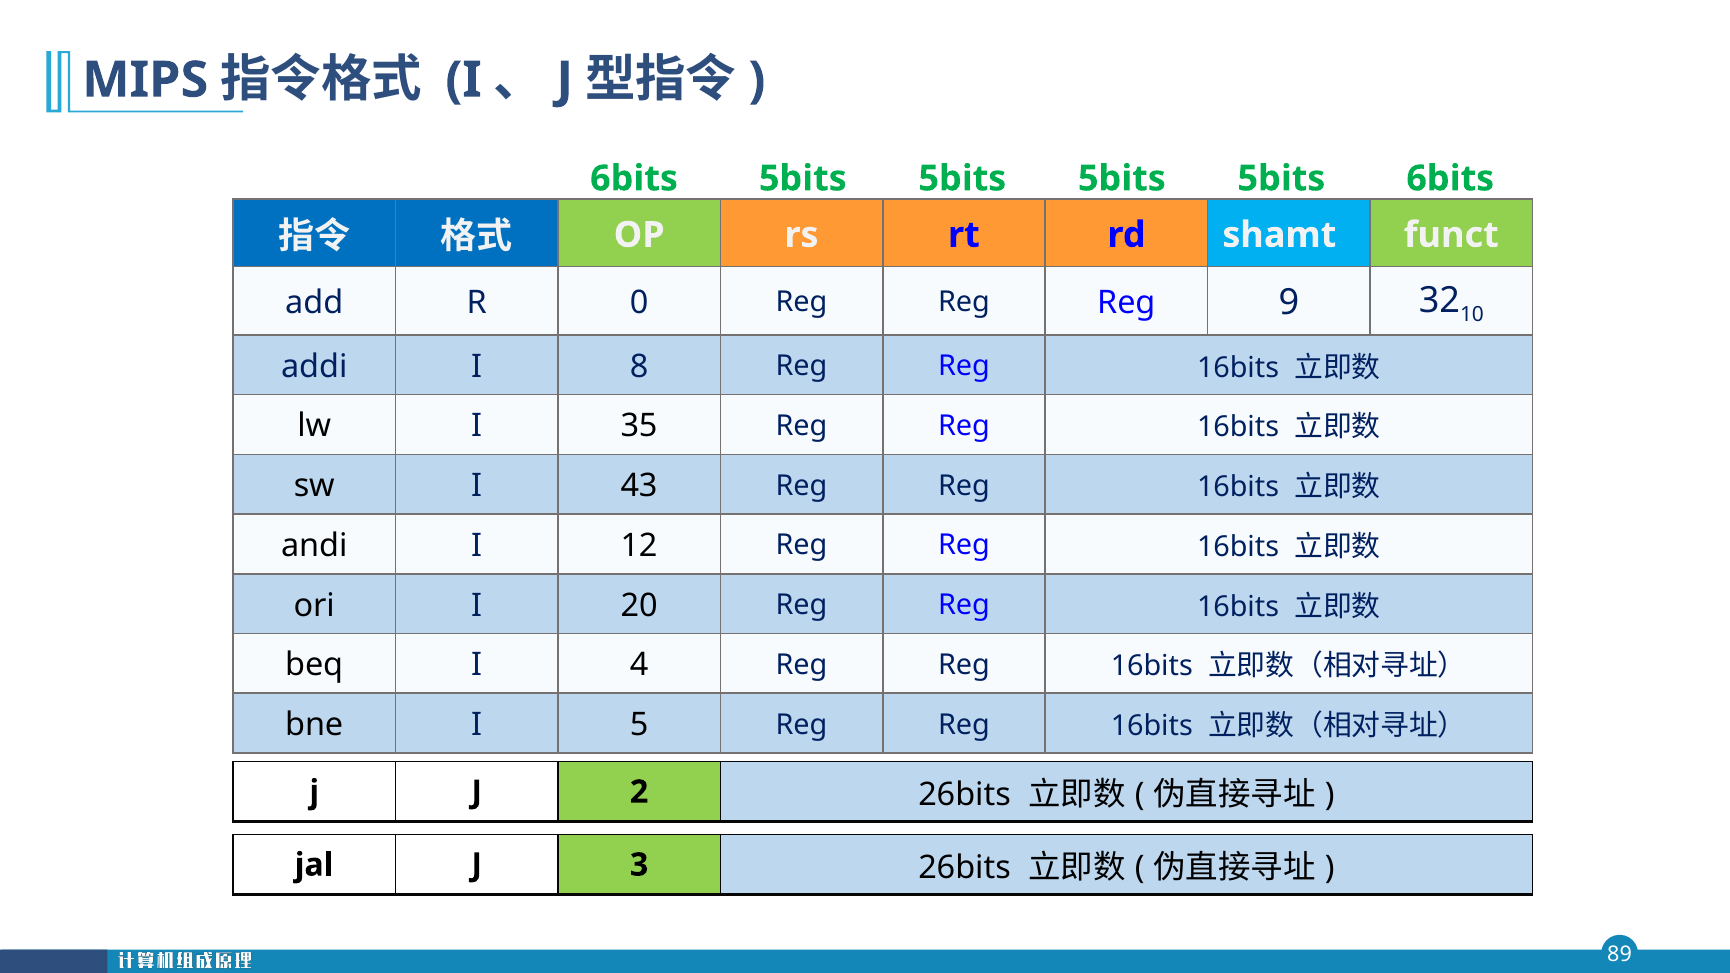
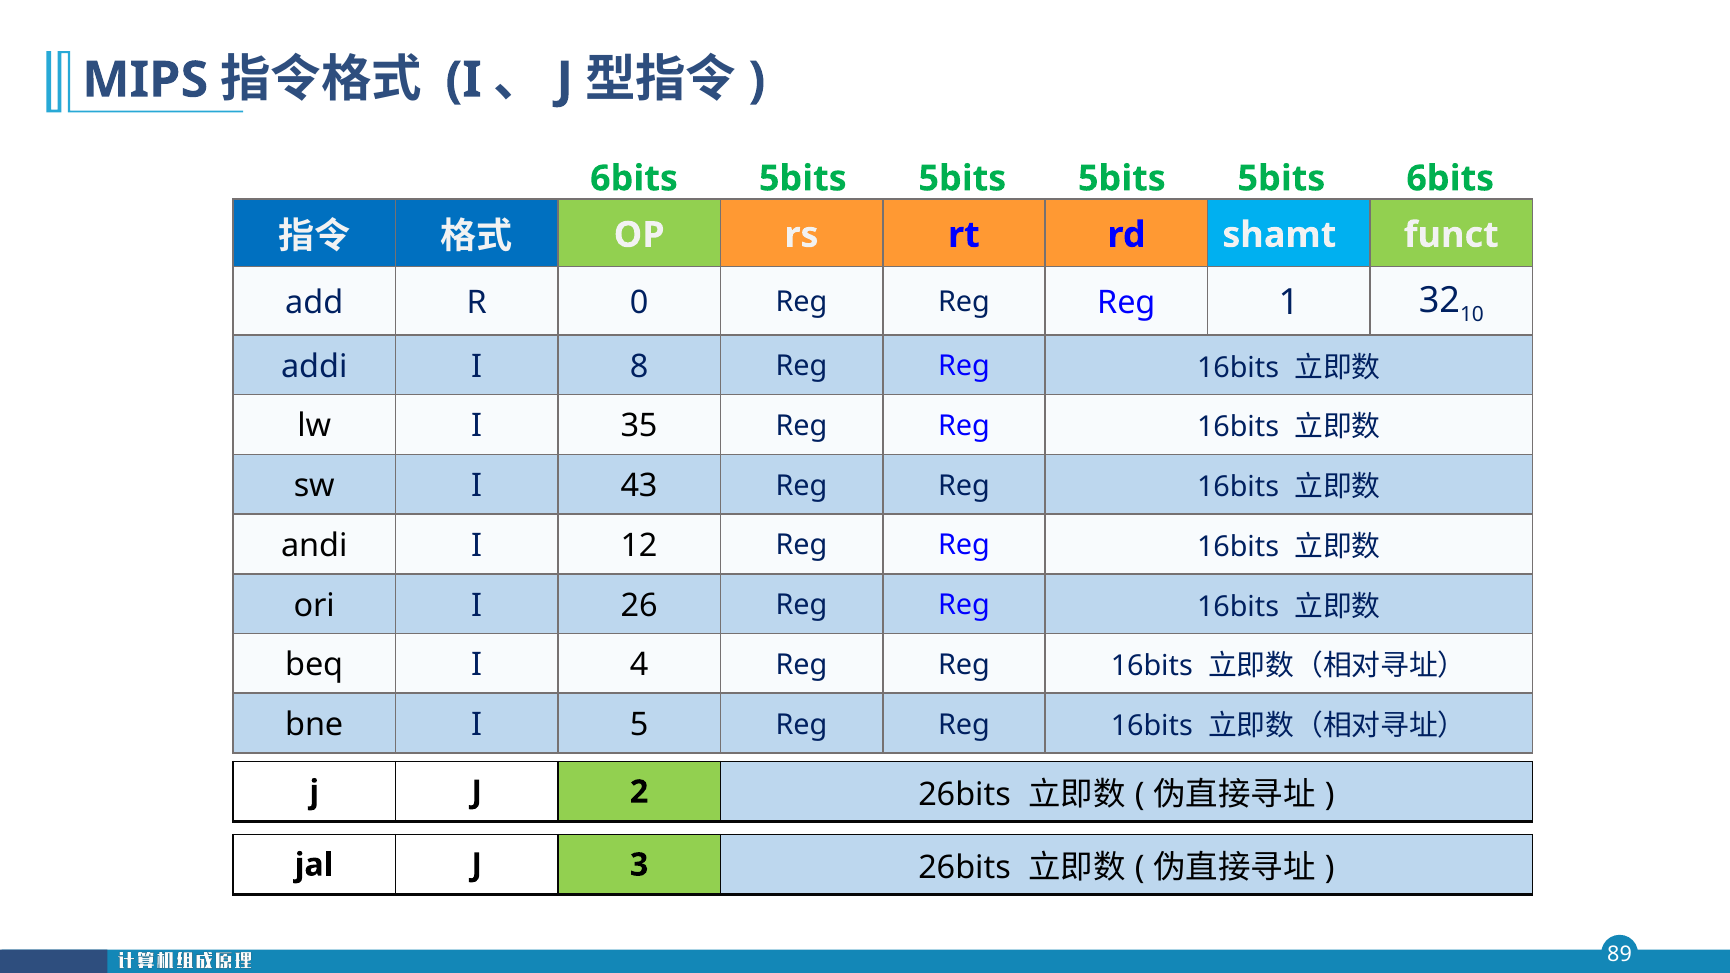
9: 9 -> 1 (1289, 303)
20: 20 -> 26 (639, 605)
